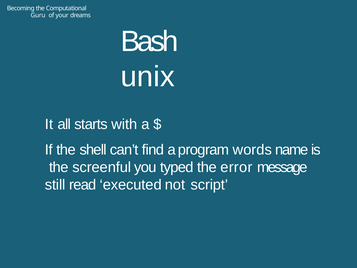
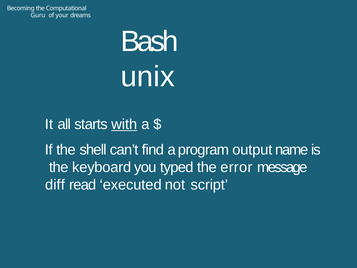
with underline: none -> present (124, 124)
words: words -> output (252, 150)
screenful: screenful -> keyboard (102, 167)
still: still -> diff (55, 185)
